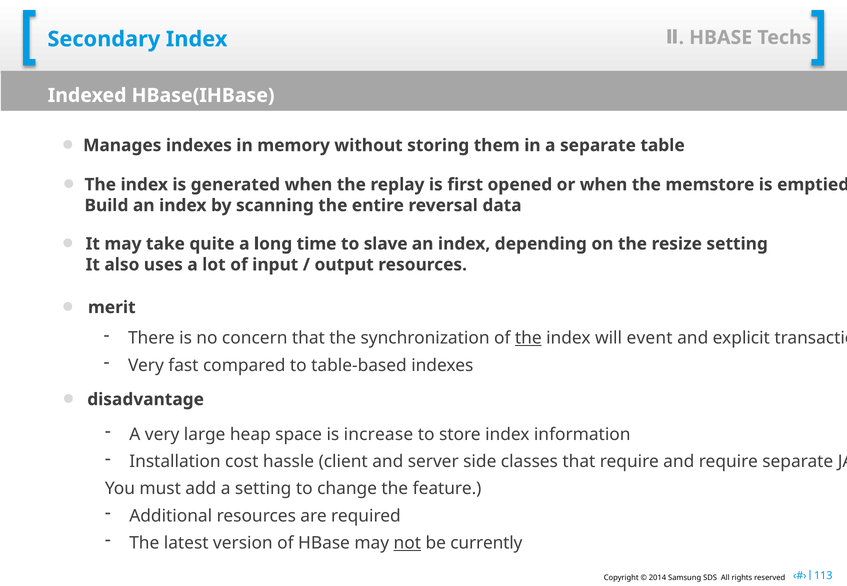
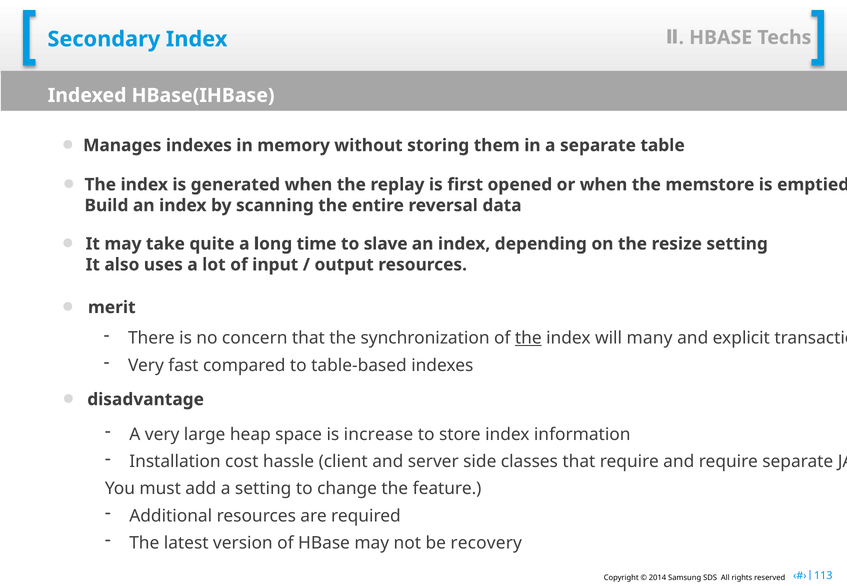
event: event -> many (650, 338)
not underline: present -> none (407, 543)
currently: currently -> recovery (486, 543)
